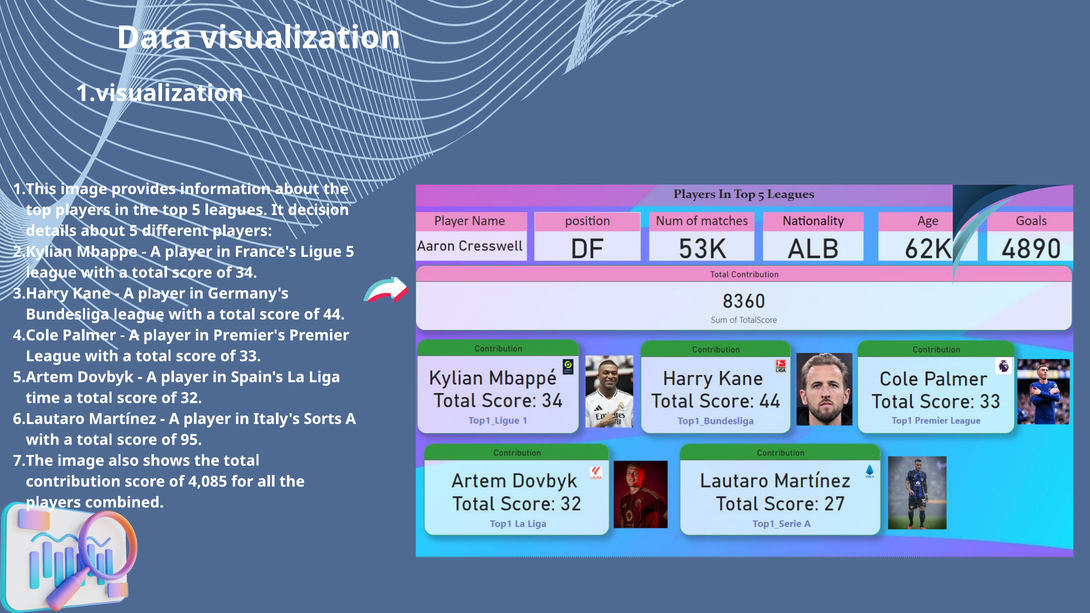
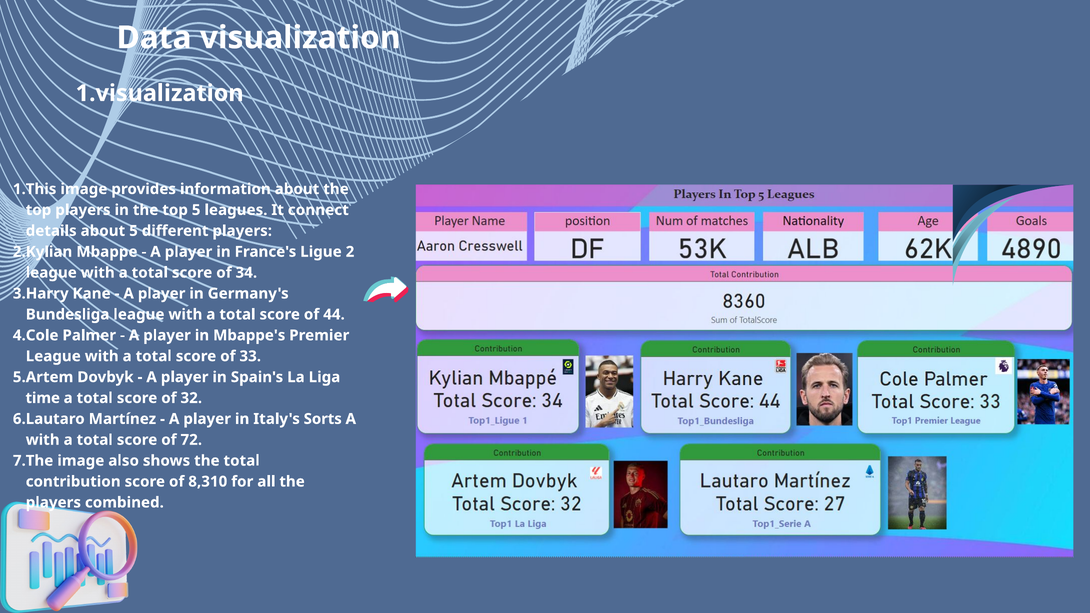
decision: decision -> connect (318, 210)
Ligue 5: 5 -> 2 (350, 252)
Premier's: Premier's -> Mbappe's (249, 335)
95: 95 -> 72 (191, 440)
4,085: 4,085 -> 8,310 (208, 482)
